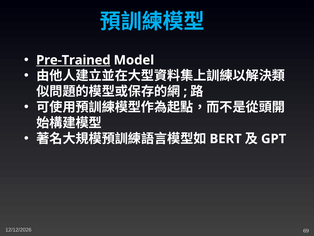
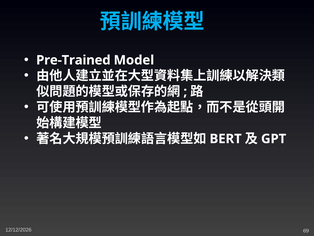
Pre-Trained underline: present -> none (73, 60)
